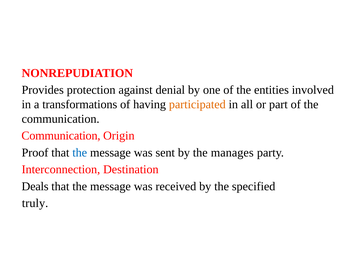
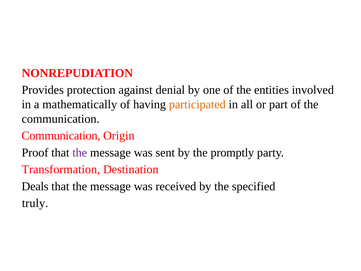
transformations: transformations -> mathematically (80, 104)
the colour: blue -> purple (80, 152)
manages: manages -> promptly (232, 152)
Interconnection: Interconnection -> Transformation (61, 169)
